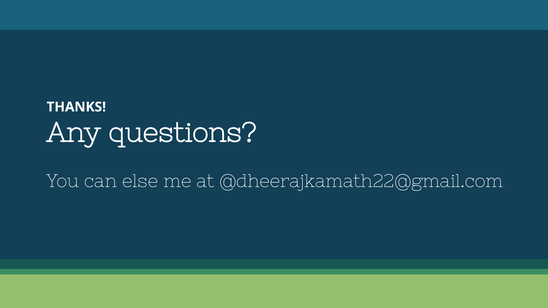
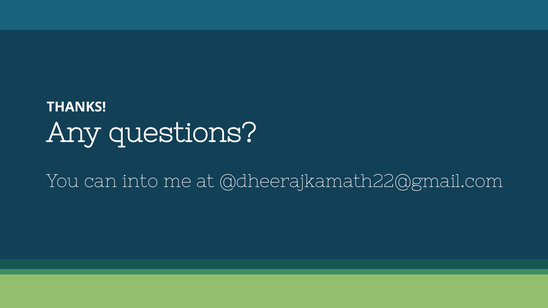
else: else -> into (140, 181)
